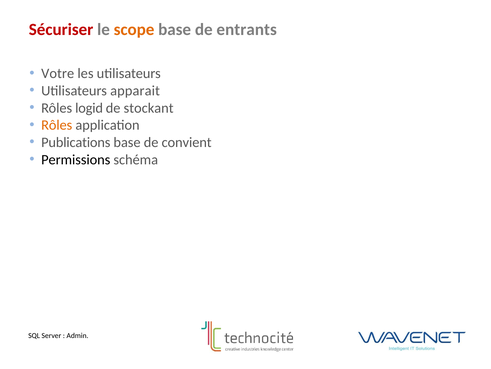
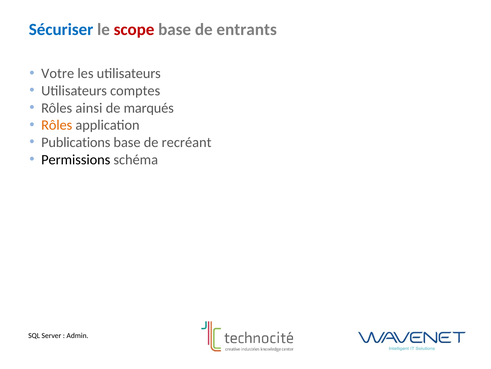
Sécuriser colour: red -> blue (61, 30)
scope colour: orange -> red (134, 30)
apparait: apparait -> comptes (135, 91)
logid: logid -> ainsi (89, 108)
stockant: stockant -> marqués (149, 108)
convient: convient -> recréant (187, 142)
